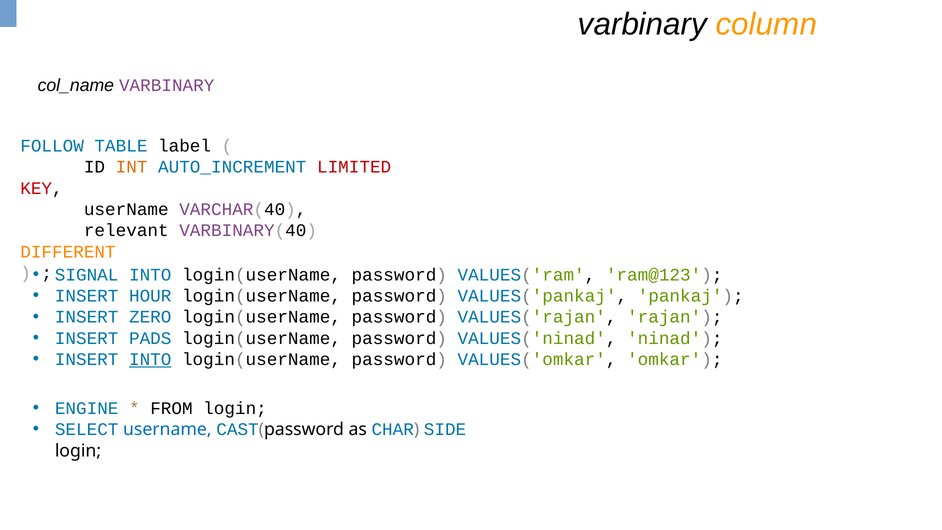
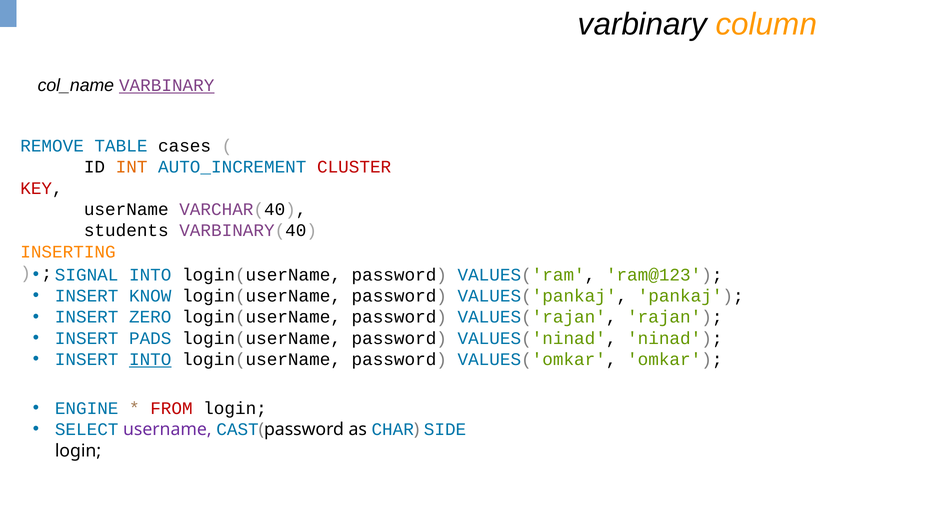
VARBINARY underline: none -> present (167, 85)
FOLLOW: FOLLOW -> REMOVE (52, 146)
label: label -> cases (185, 146)
LIMITED: LIMITED -> CLUSTER (354, 167)
relevant: relevant -> students (126, 231)
DIFFERENT: DIFFERENT -> INSERTING (68, 252)
HOUR: HOUR -> KNOW (150, 296)
FROM colour: black -> red (171, 408)
username colour: blue -> purple (167, 429)
